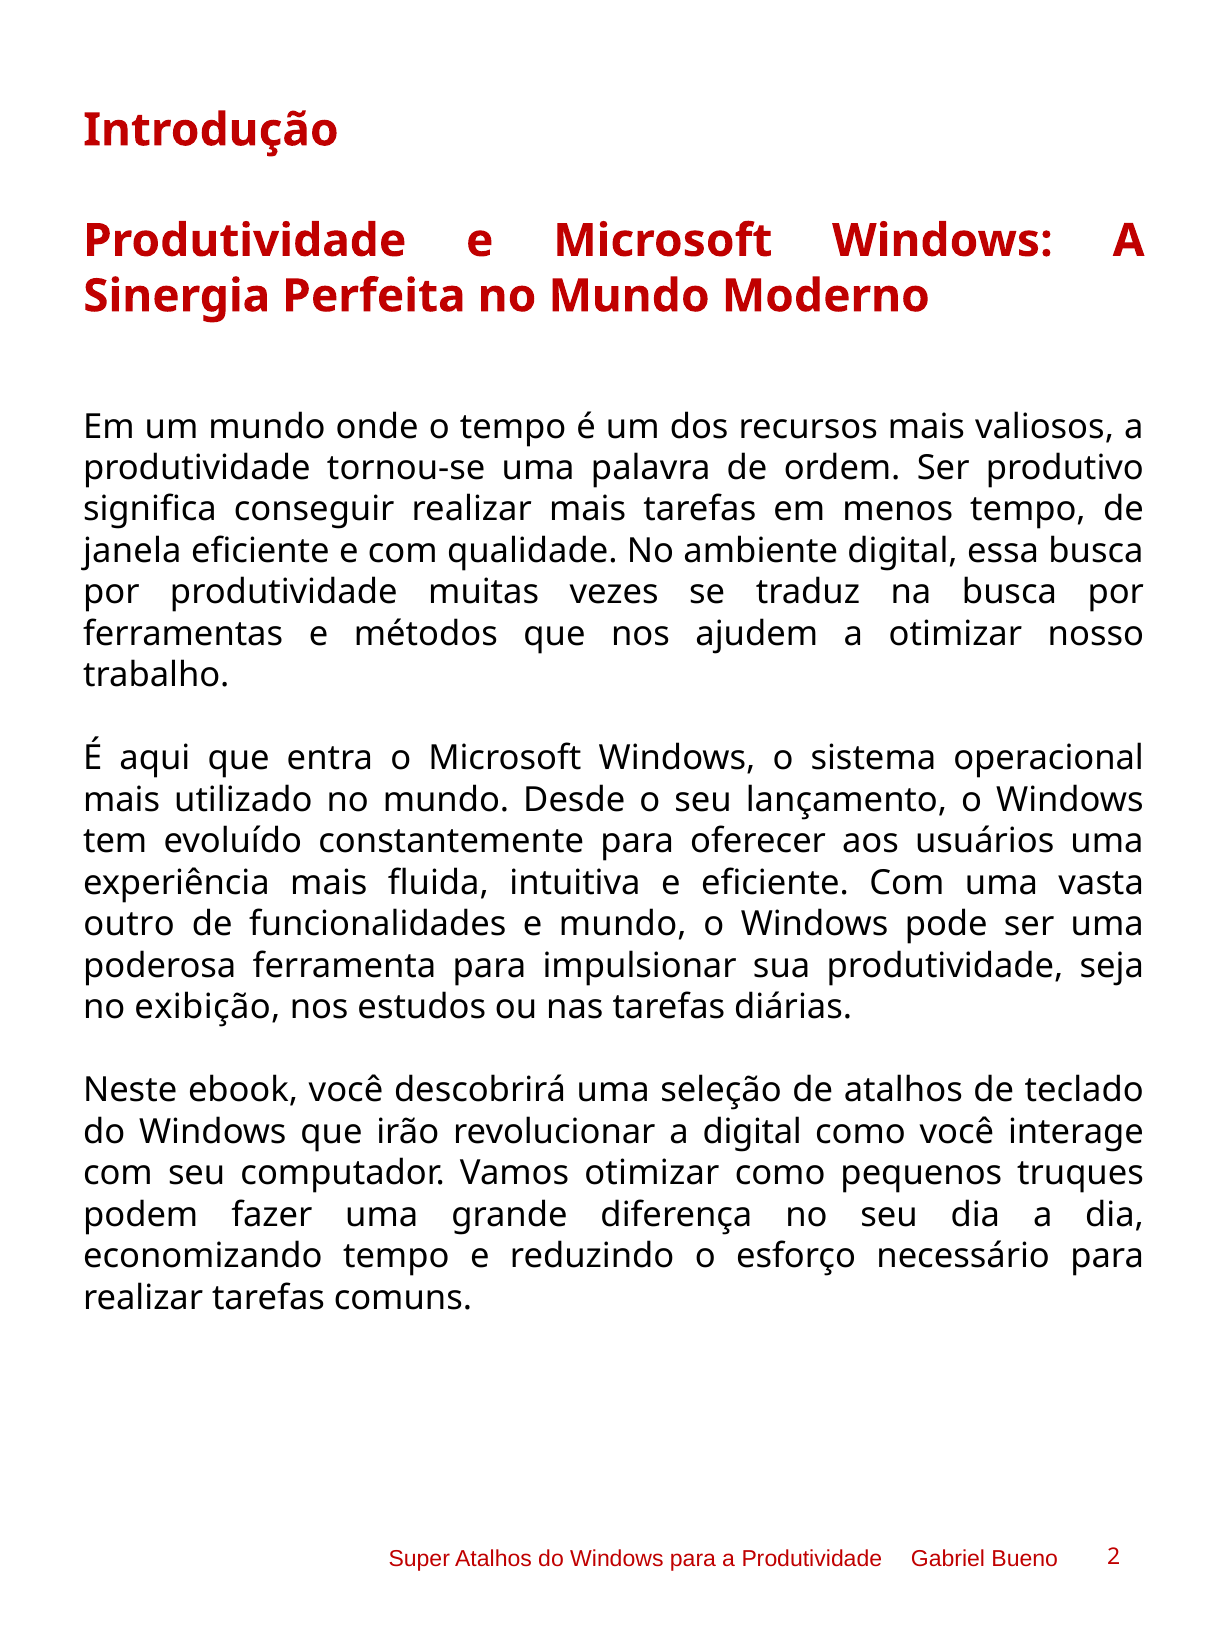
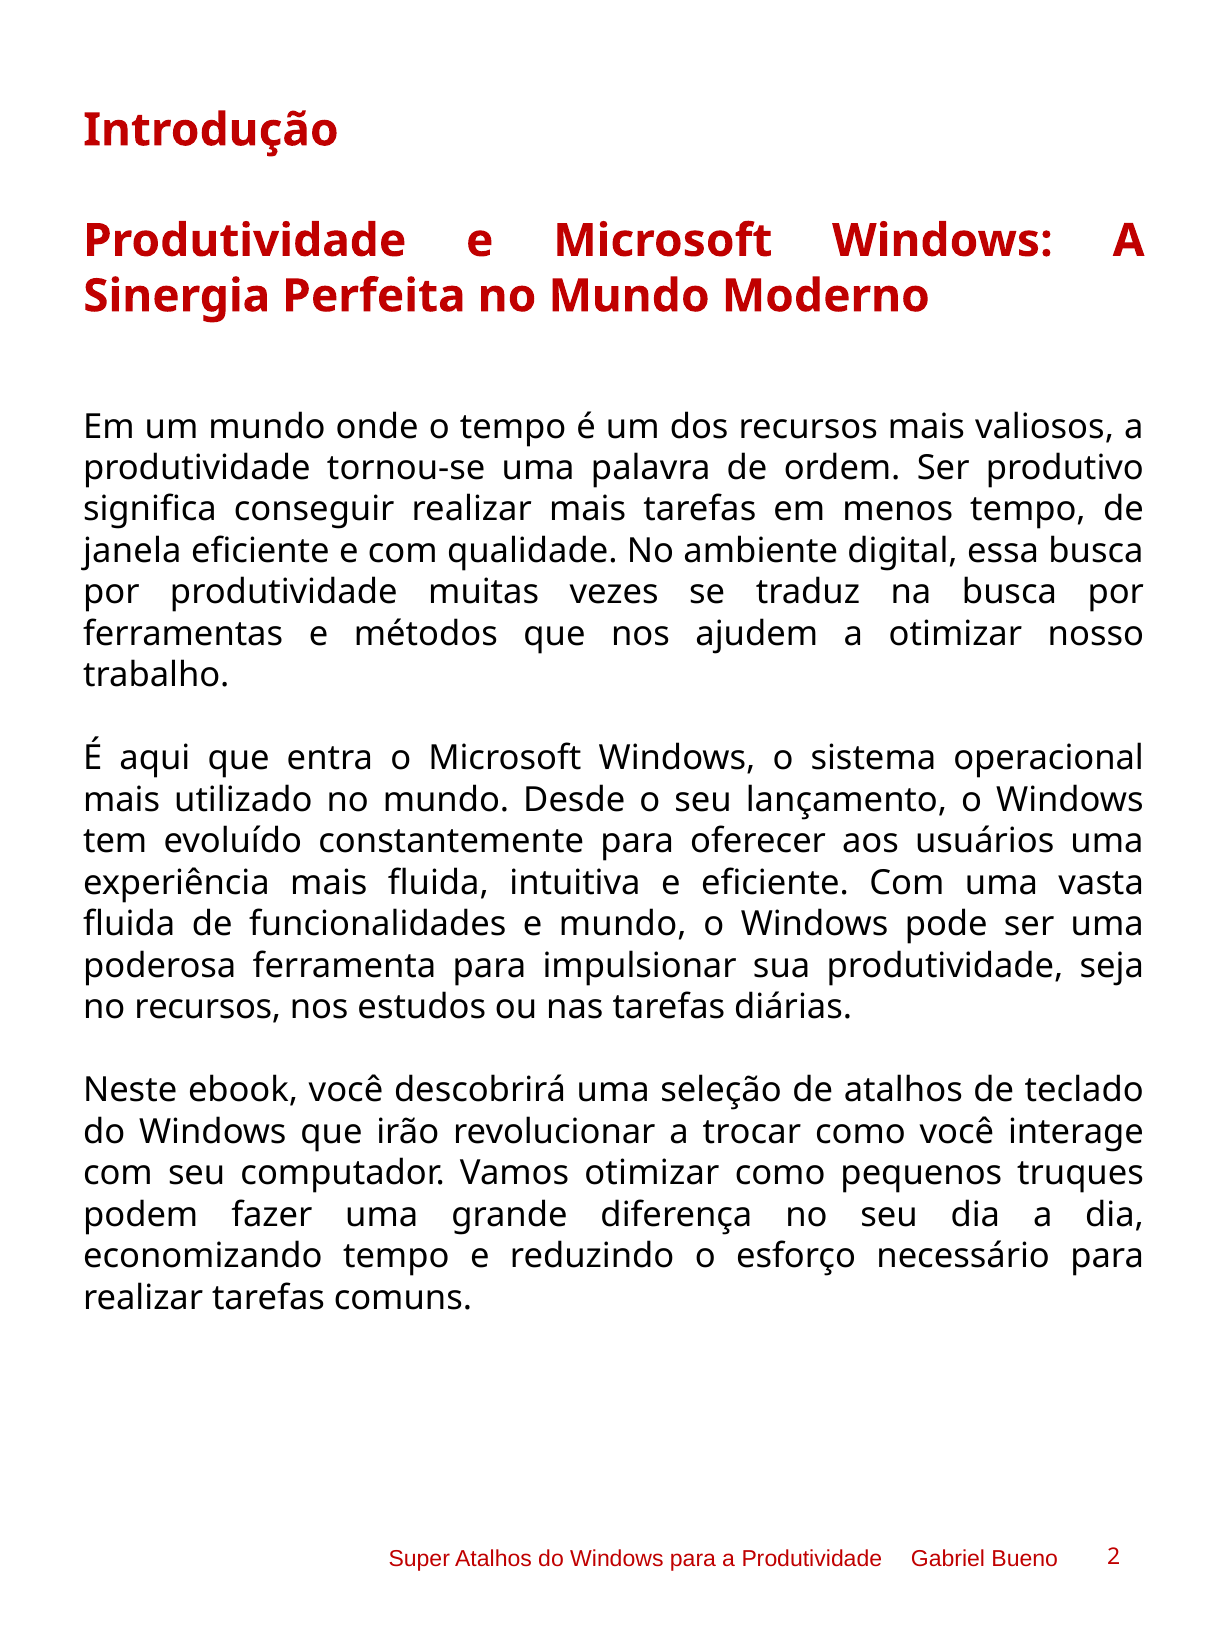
outro: outro -> fluida (129, 925)
no exibição: exibição -> recursos (208, 1007)
a digital: digital -> trocar (752, 1132)
